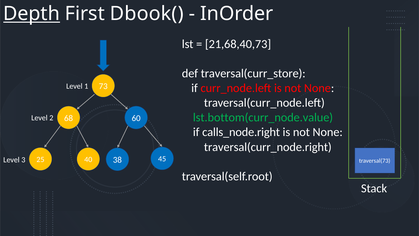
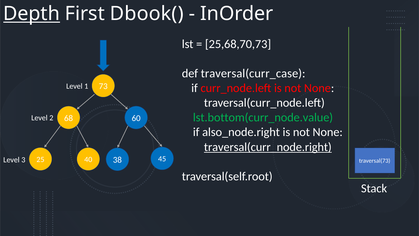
21,68,40,73: 21,68,40,73 -> 25,68,70,73 (238, 44)
traversal(curr_store: traversal(curr_store -> traversal(curr_case (253, 73)
calls_node.right: calls_node.right -> also_node.right (241, 132)
traversal(curr_node.right underline: none -> present (268, 147)
